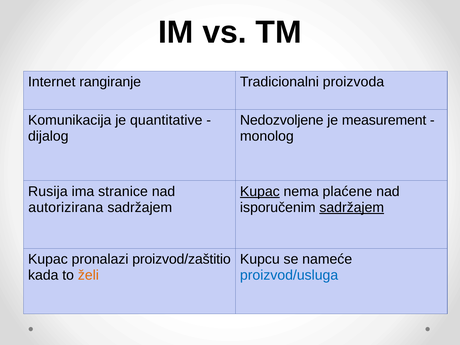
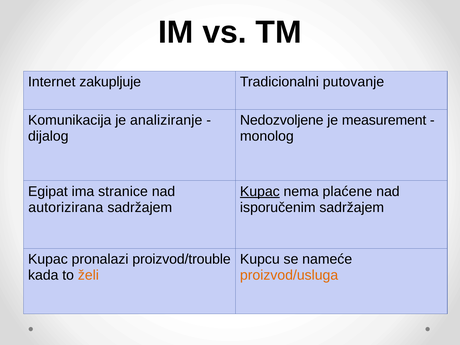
rangiranje: rangiranje -> zakupljuje (110, 82)
proizvoda: proizvoda -> putovanje (353, 82)
quantitative: quantitative -> analiziranje (166, 120)
Rusija: Rusija -> Egipat (48, 191)
sadržajem underline: present -> none (352, 207)
proizvod/zaštitio: proizvod/zaštitio -> proizvod/trouble (182, 259)
proizvod/usluga colour: blue -> orange (289, 275)
